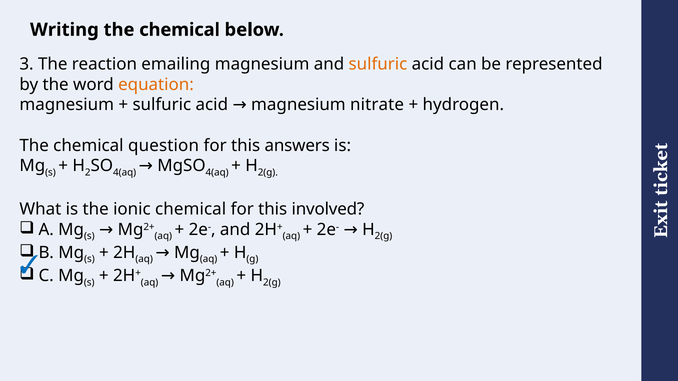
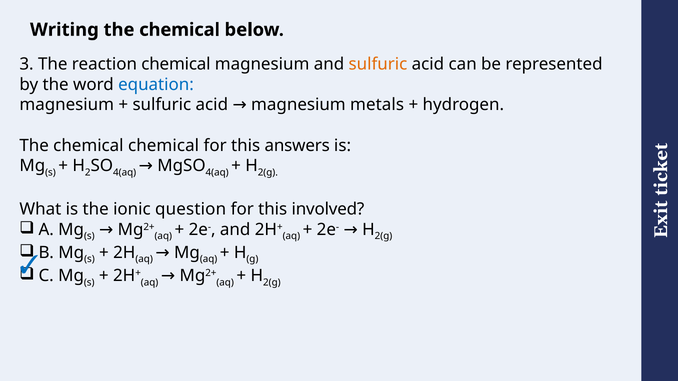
reaction emailing: emailing -> chemical (176, 64)
equation colour: orange -> blue (156, 85)
nitrate: nitrate -> metals (377, 105)
chemical question: question -> chemical (164, 146)
ionic chemical: chemical -> question (191, 209)
